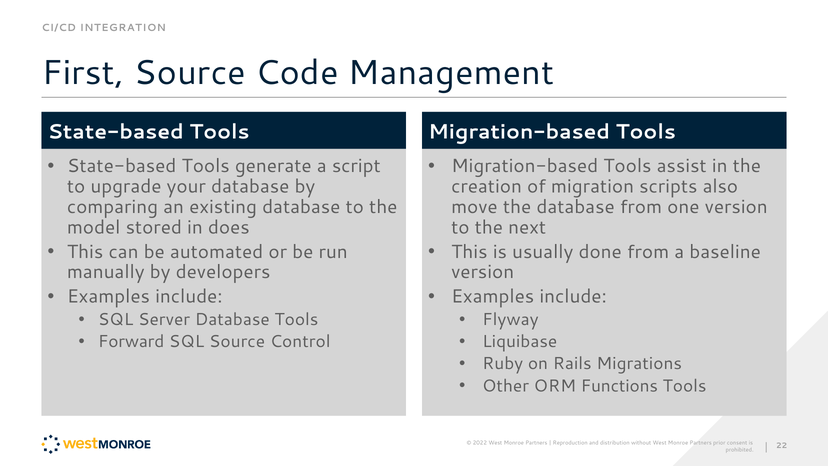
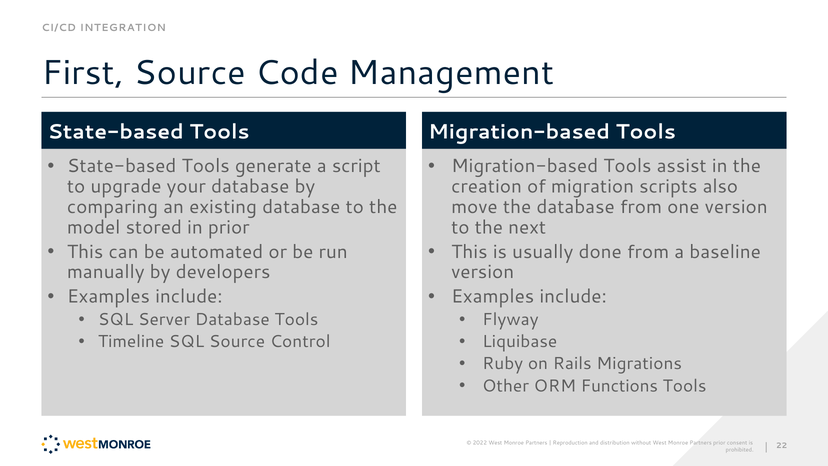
in does: does -> prior (229, 227)
Forward: Forward -> Timeline (131, 341)
